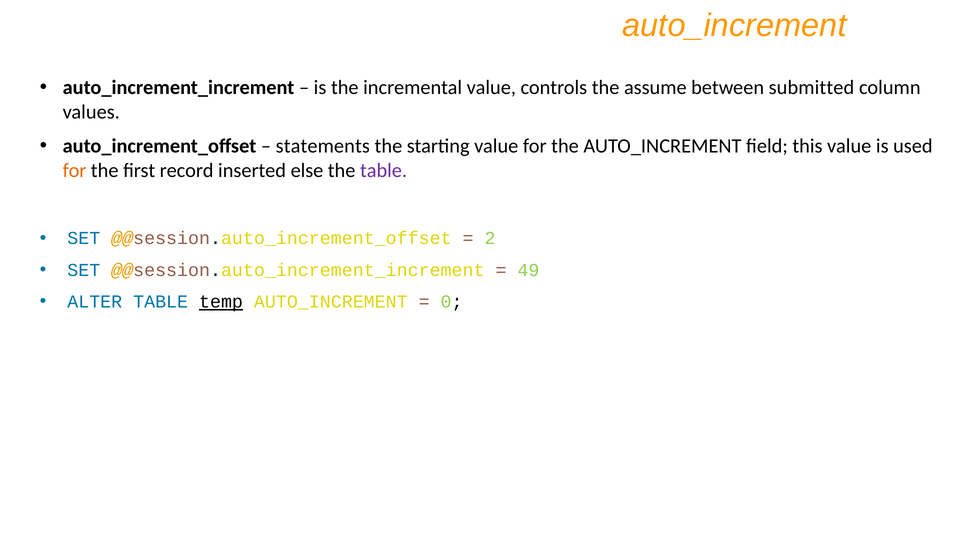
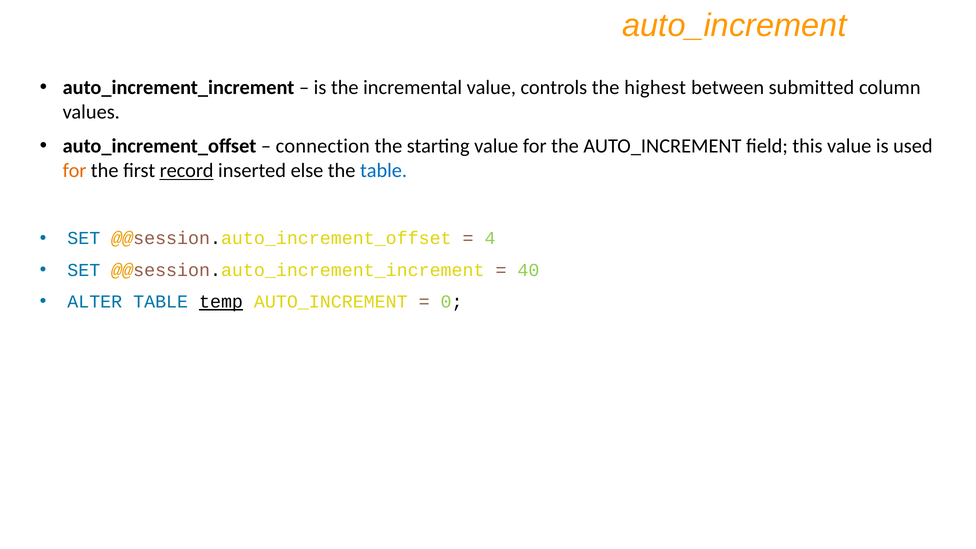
assume: assume -> highest (655, 88)
statements: statements -> connection (323, 146)
record underline: none -> present (187, 171)
table colour: purple -> blue (384, 171)
2: 2 -> 4 (490, 238)
49: 49 -> 40 (528, 270)
